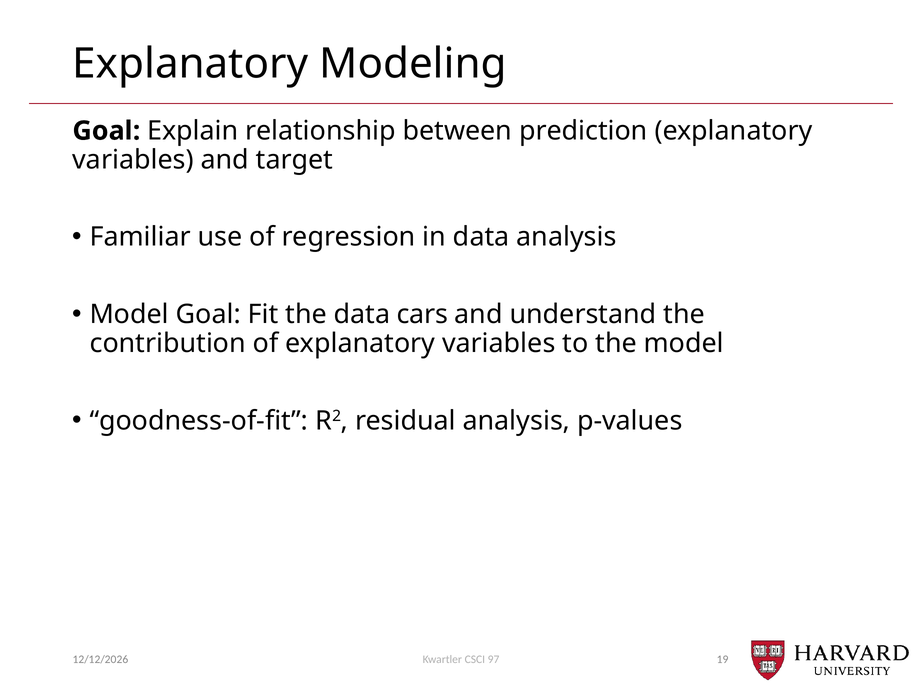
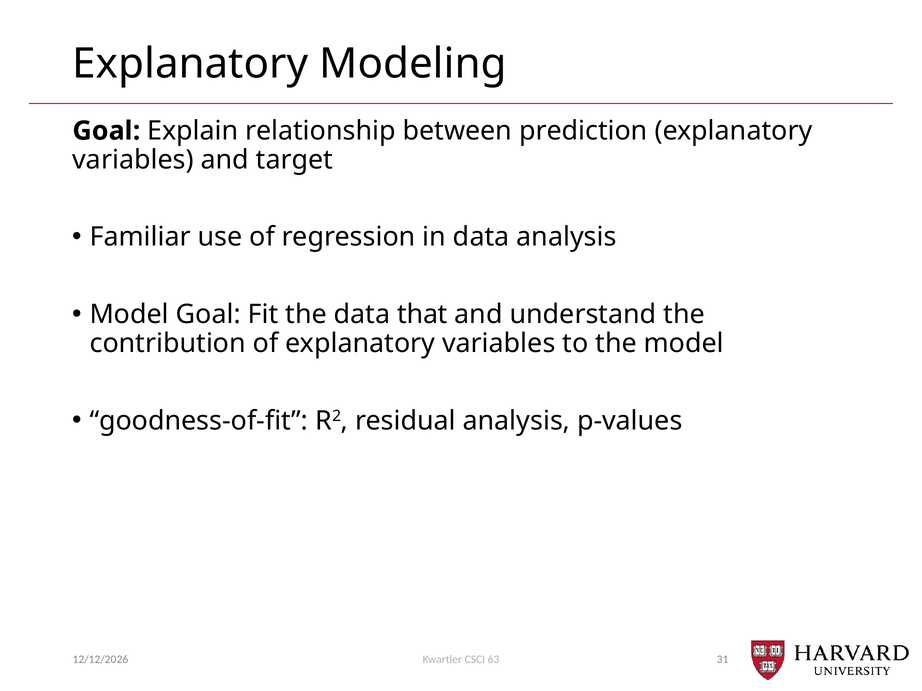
cars: cars -> that (422, 315)
19: 19 -> 31 (723, 660)
97: 97 -> 63 (494, 660)
